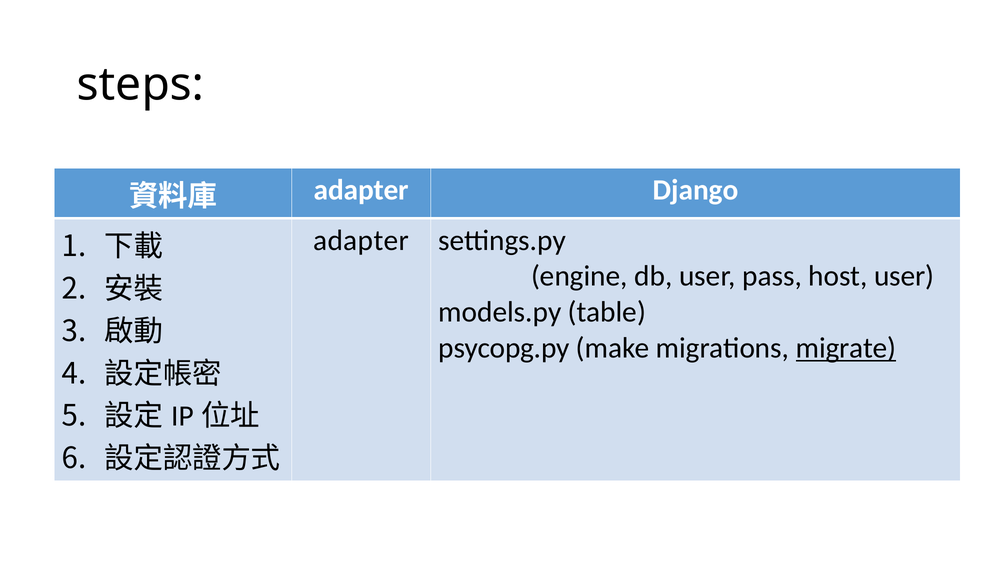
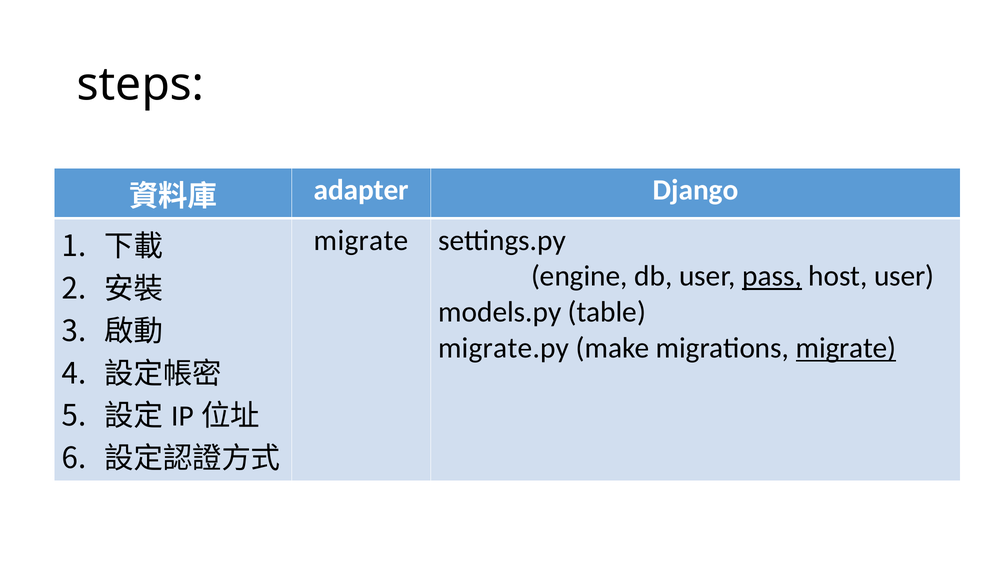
adapter: adapter -> migrate (361, 240)
pass underline: none -> present (772, 276)
psycopg.py: psycopg.py -> migrate.py (504, 348)
